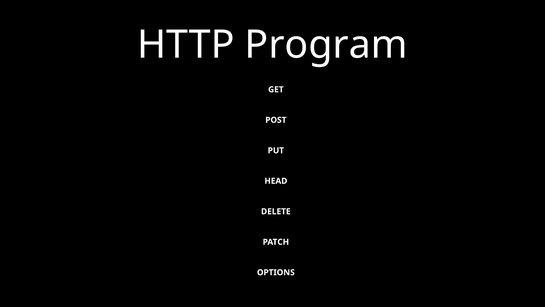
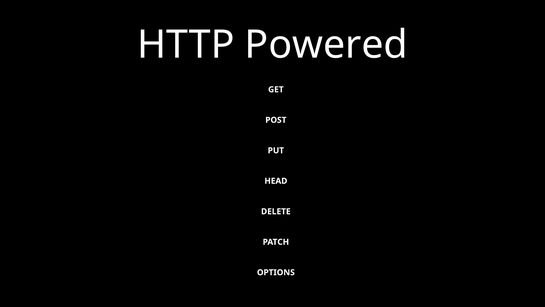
Program: Program -> Powered (326, 45)
